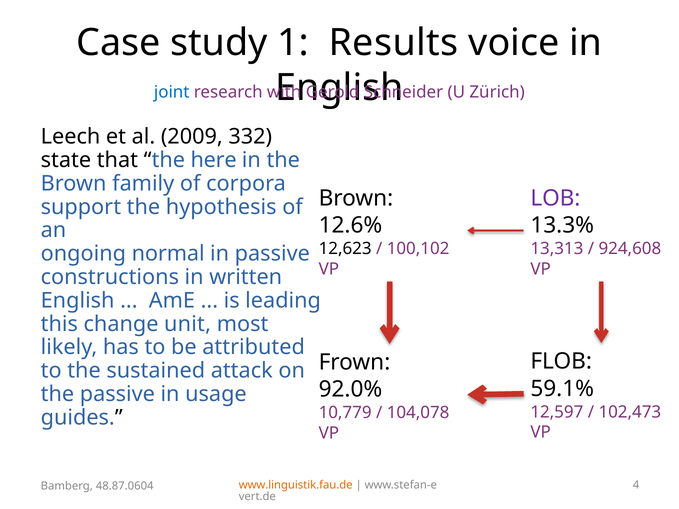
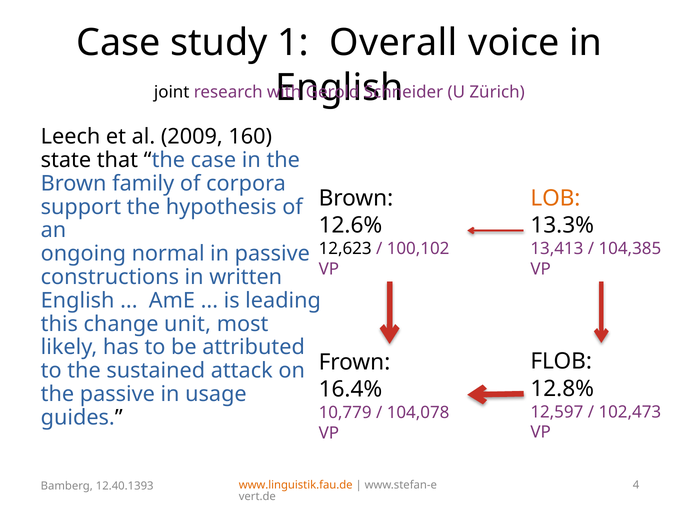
Results: Results -> Overall (393, 43)
joint colour: blue -> black (172, 92)
332: 332 -> 160 (250, 137)
the here: here -> case (213, 160)
LOB colour: purple -> orange (555, 198)
13,313: 13,313 -> 13,413 (557, 249)
924,608: 924,608 -> 104,385 (630, 249)
59.1%: 59.1% -> 12.8% (562, 389)
92.0%: 92.0% -> 16.4% (350, 390)
48.87.0604: 48.87.0604 -> 12.40.1393 (125, 486)
